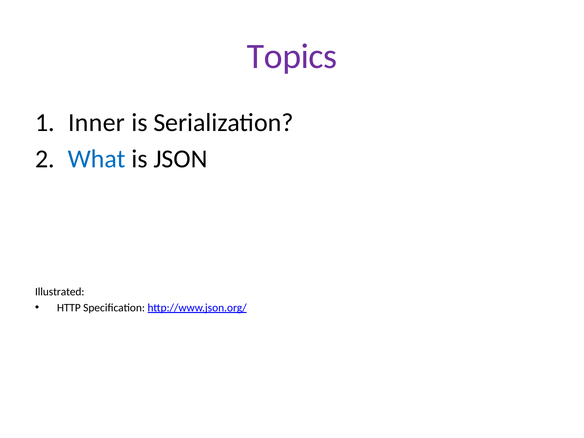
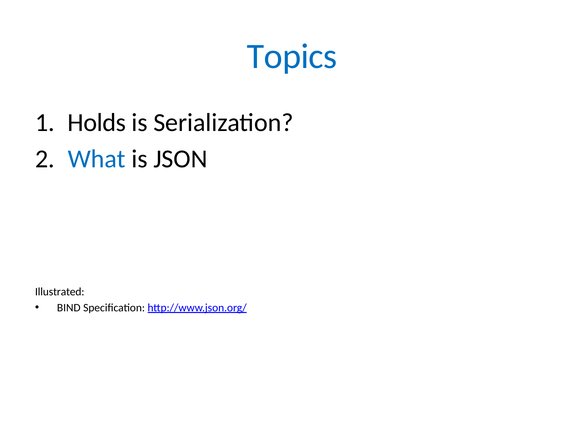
Topics colour: purple -> blue (292, 57)
Inner: Inner -> Holds (97, 123)
HTTP: HTTP -> BIND (69, 308)
